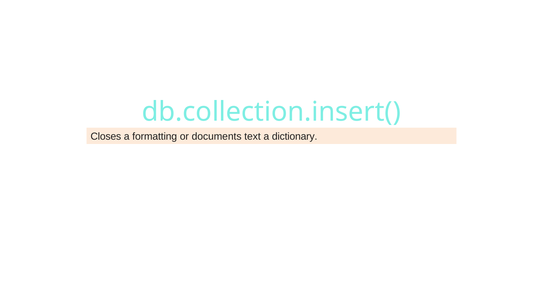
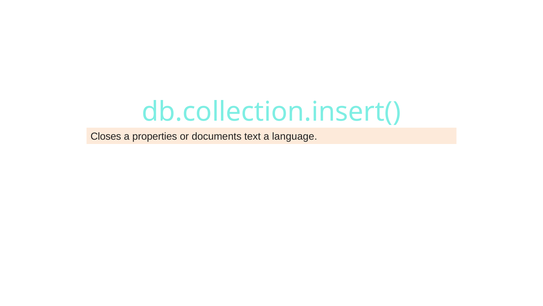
formatting: formatting -> properties (155, 136)
dictionary: dictionary -> language (295, 136)
